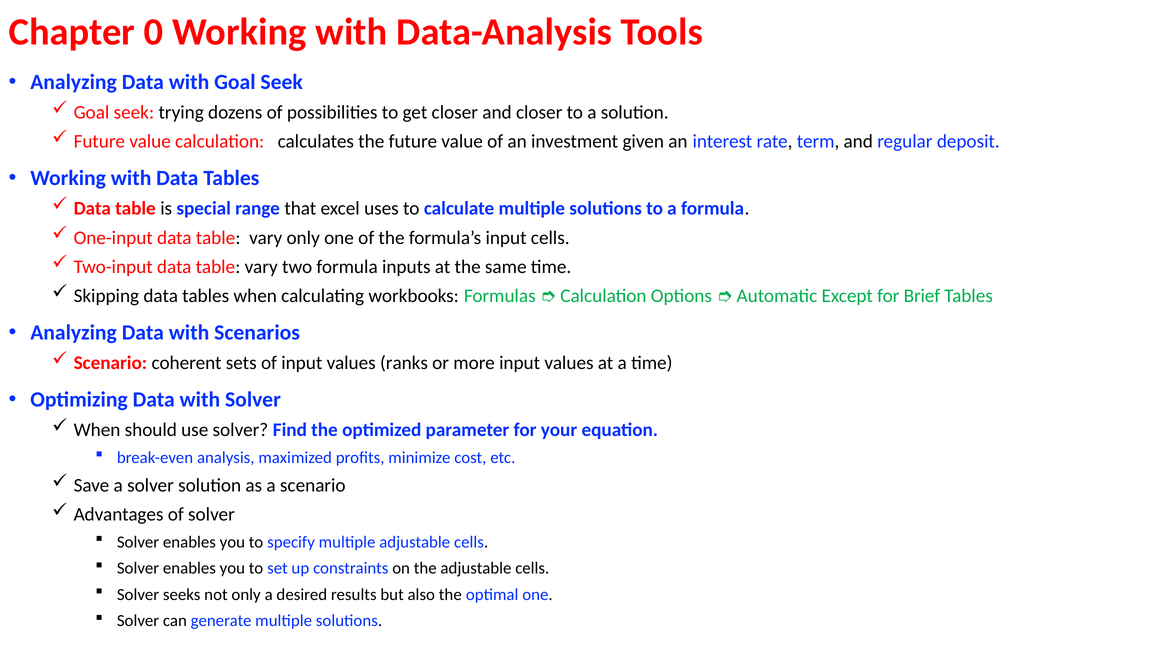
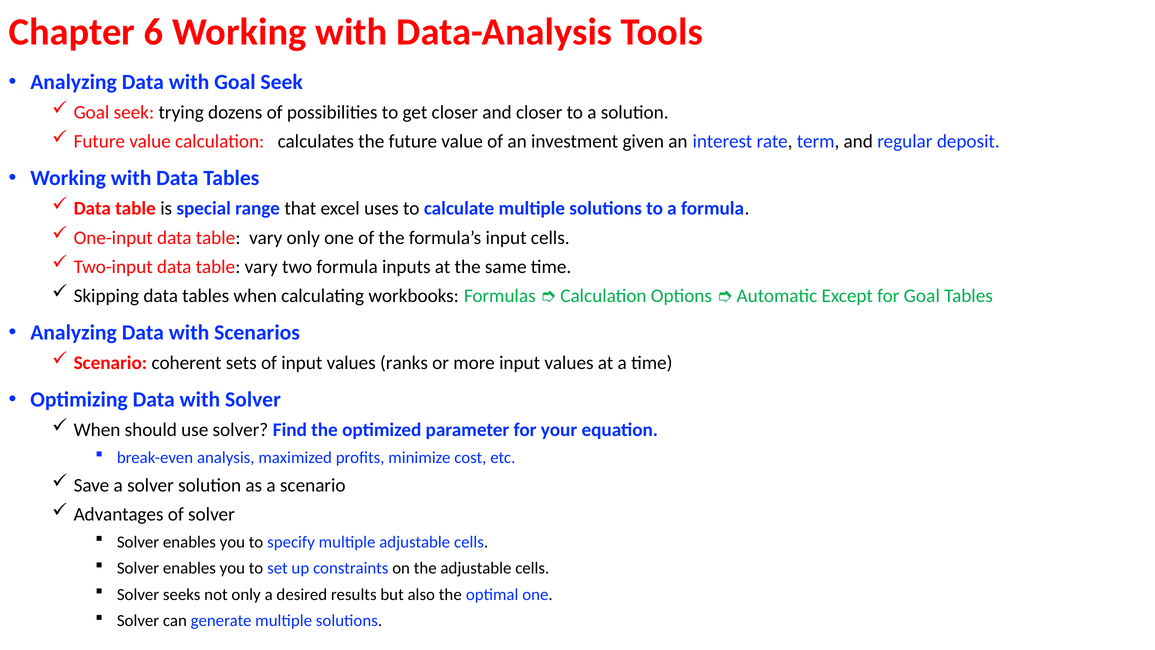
0: 0 -> 6 (154, 32)
for Brief: Brief -> Goal (922, 296)
